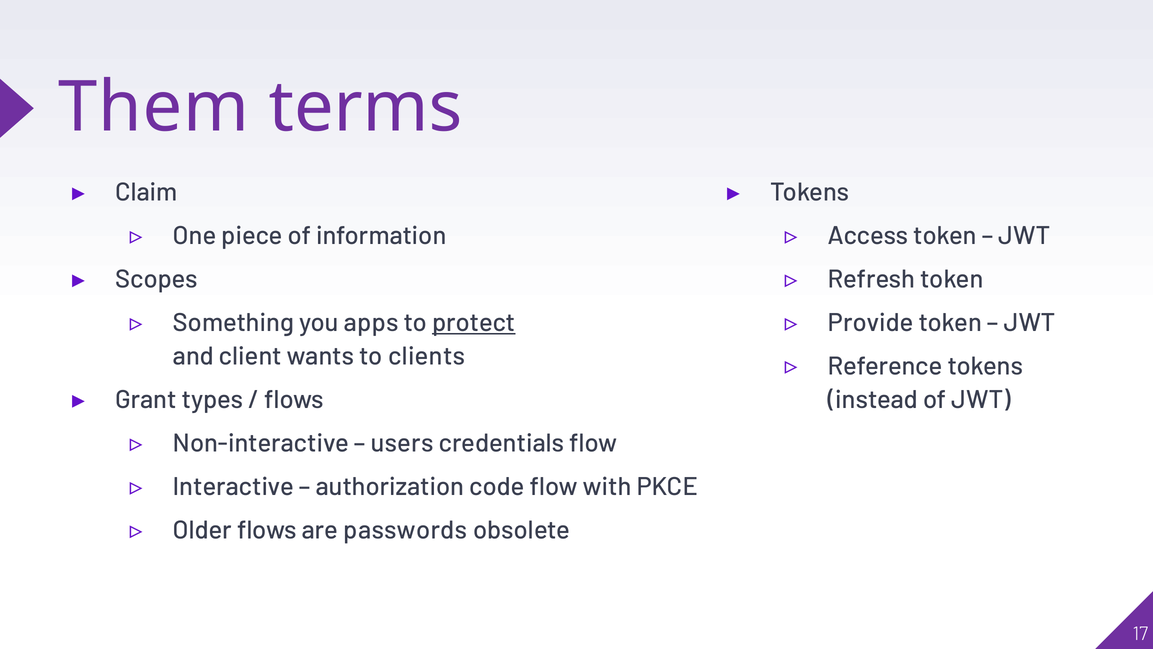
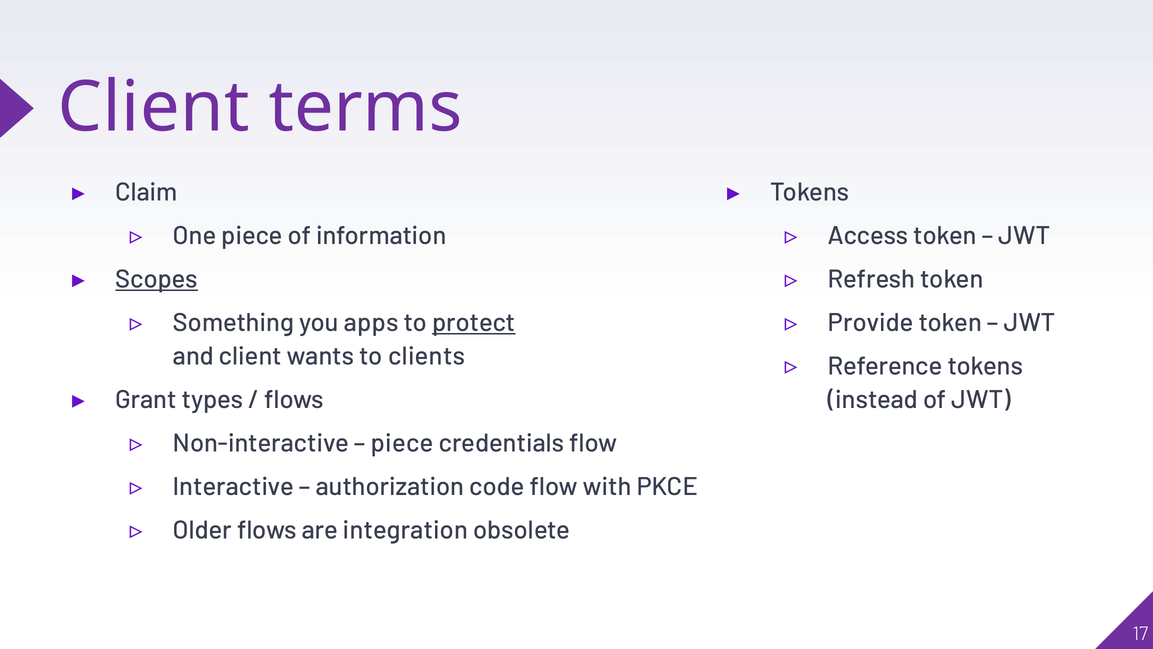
Them: Them -> Client (154, 107)
Scopes underline: none -> present (157, 279)
users: users -> piece (402, 443)
passwords: passwords -> integration (405, 530)
